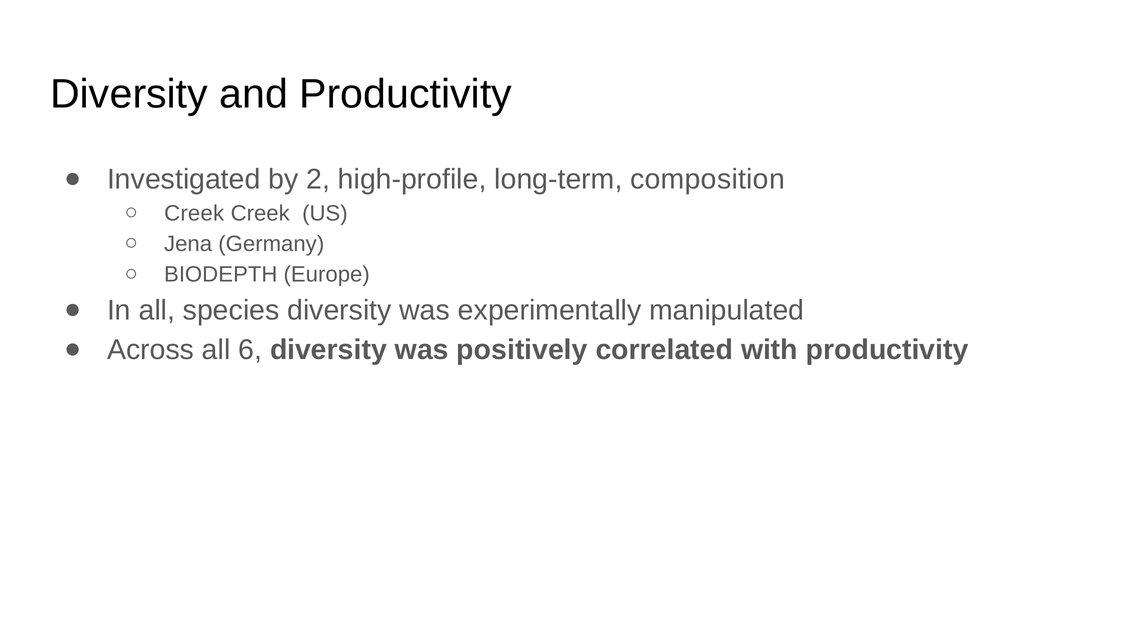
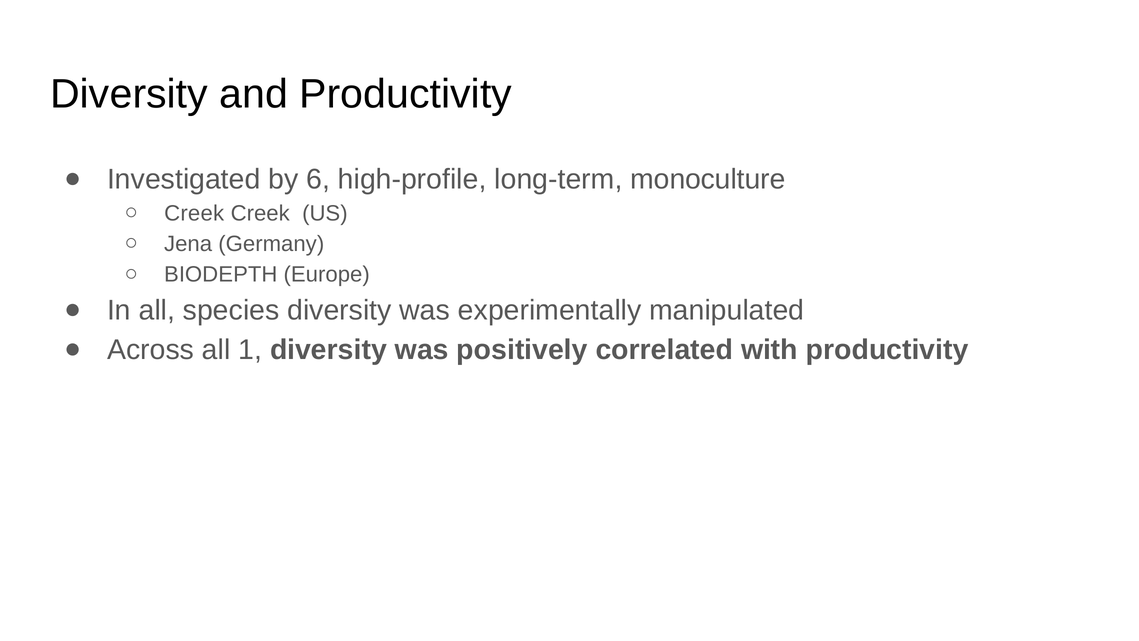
2: 2 -> 6 (318, 179)
composition: composition -> monoculture (708, 179)
6: 6 -> 1 (250, 350)
